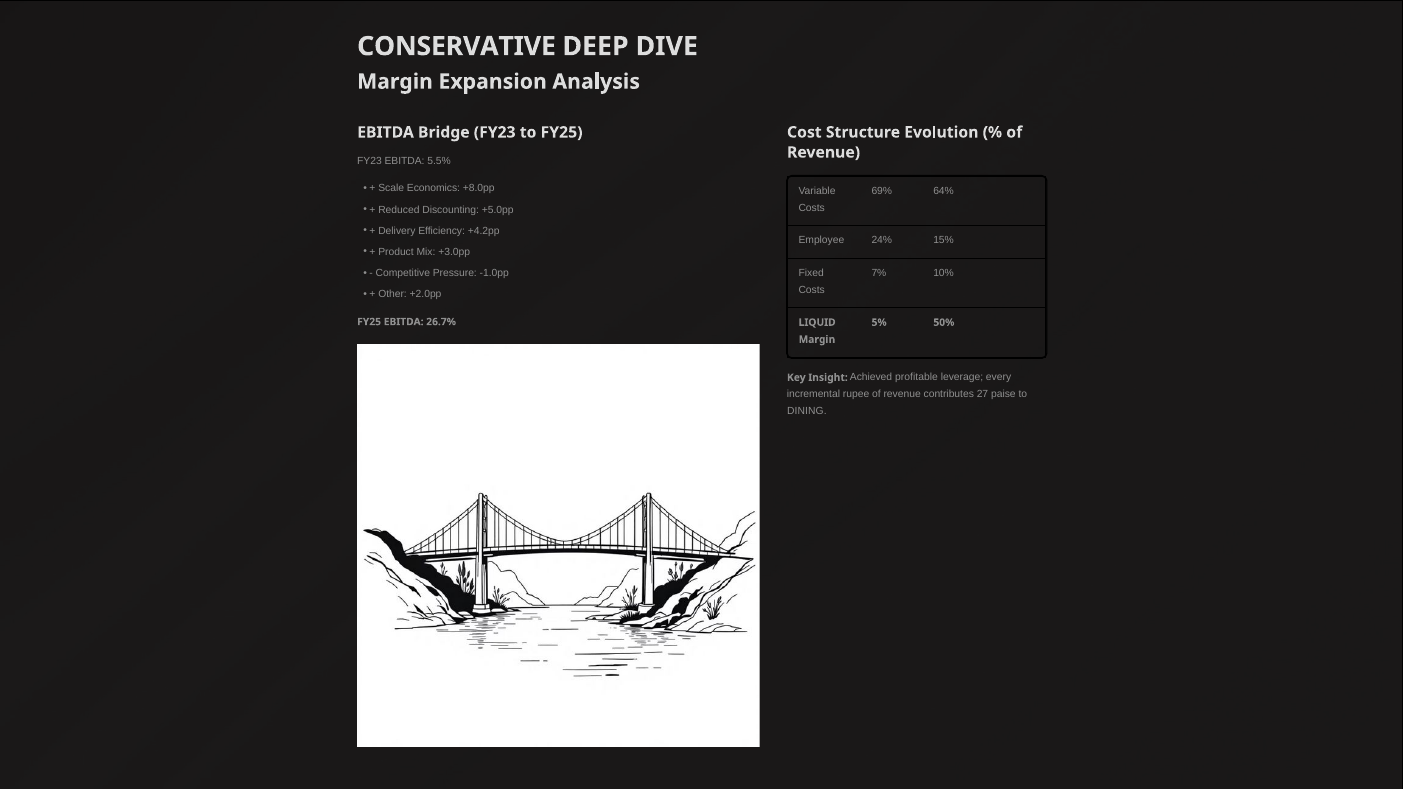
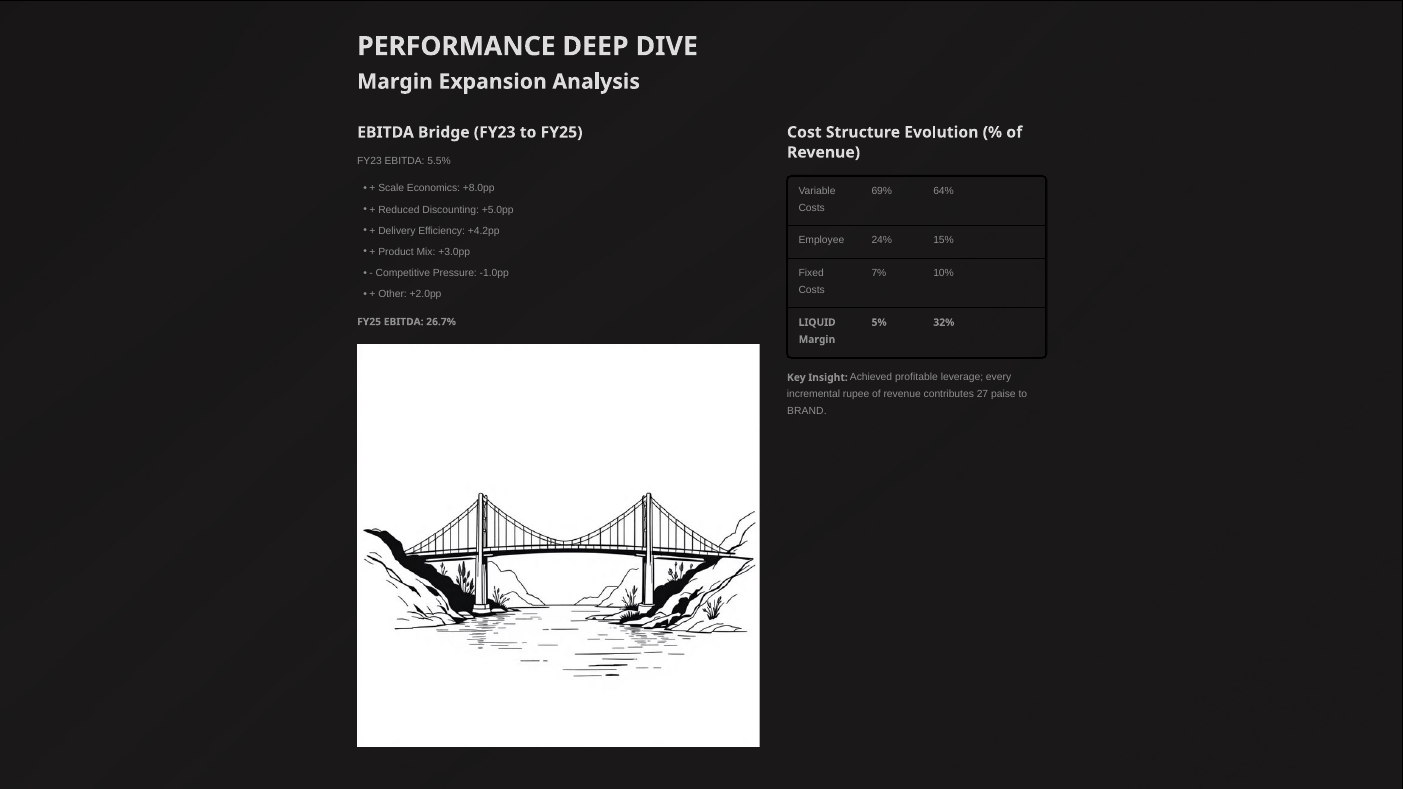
CONSERVATIVE: CONSERVATIVE -> PERFORMANCE (456, 46)
50%: 50% -> 32% (944, 322)
DINING: DINING -> BRAND (807, 412)
